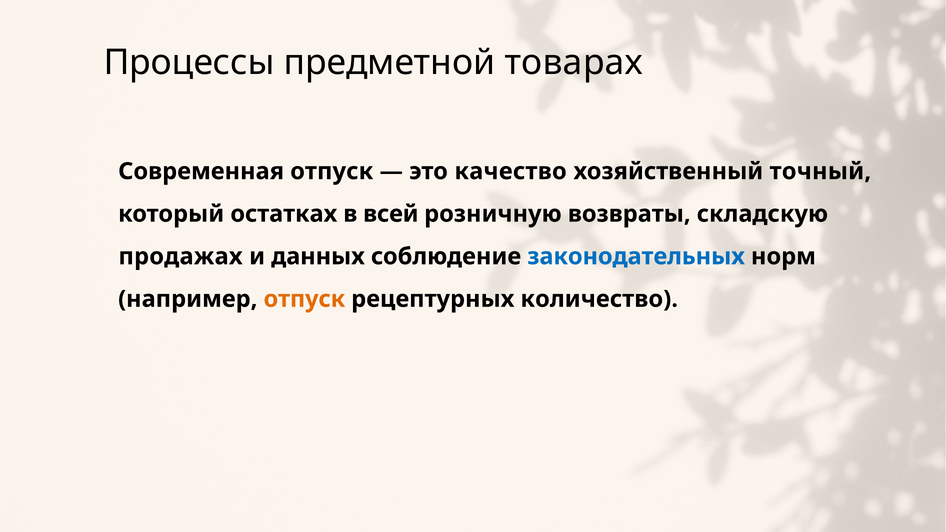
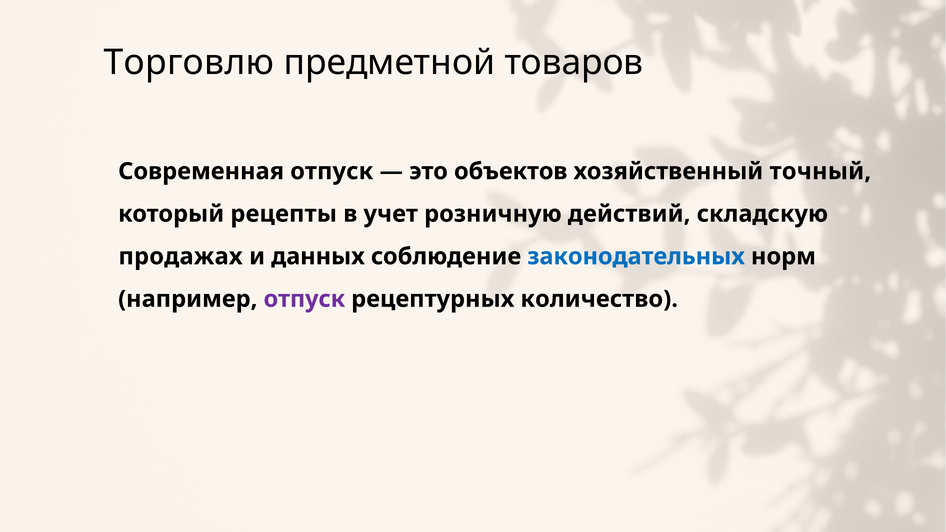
Процессы: Процессы -> Торговлю (189, 63)
товарах: товарах -> товаров (574, 63)
качество: качество -> объектов (511, 171)
остатках: остатках -> рецепты (284, 214)
всей: всей -> учет (391, 214)
возвраты: возвраты -> действий (629, 214)
отпуск colour: orange -> purple (304, 299)
